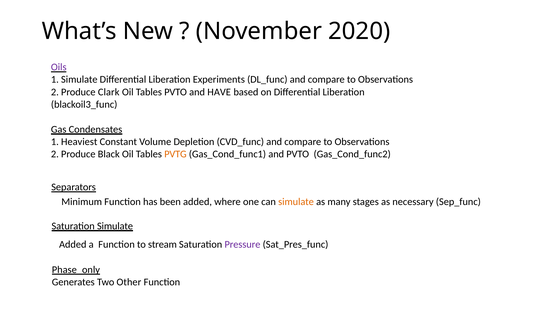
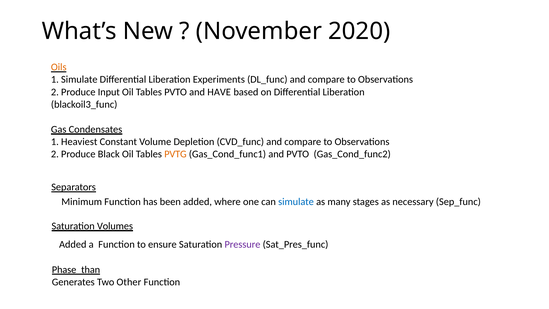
Oils colour: purple -> orange (59, 67)
Clark: Clark -> Input (109, 92)
simulate colour: orange -> blue (296, 202)
Saturation Simulate: Simulate -> Volumes (115, 226)
stream: stream -> ensure (162, 244)
Phase_only: Phase_only -> Phase_than (76, 270)
